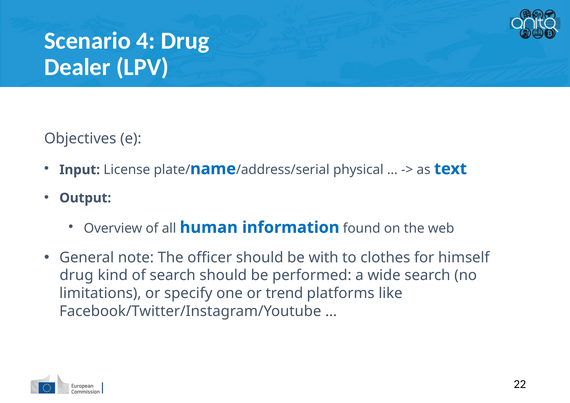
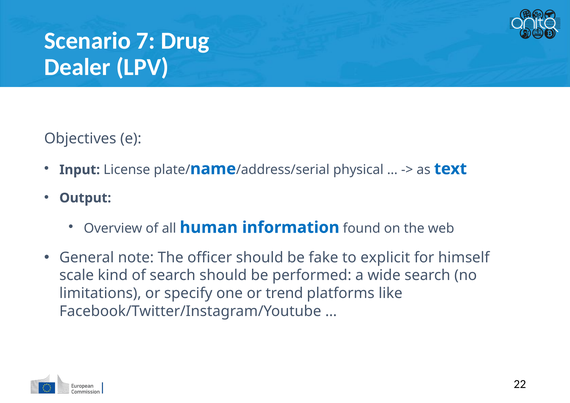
4: 4 -> 7 (146, 41)
with: with -> fake (323, 258)
clothes: clothes -> explicit (385, 258)
drug: drug -> scale (77, 275)
